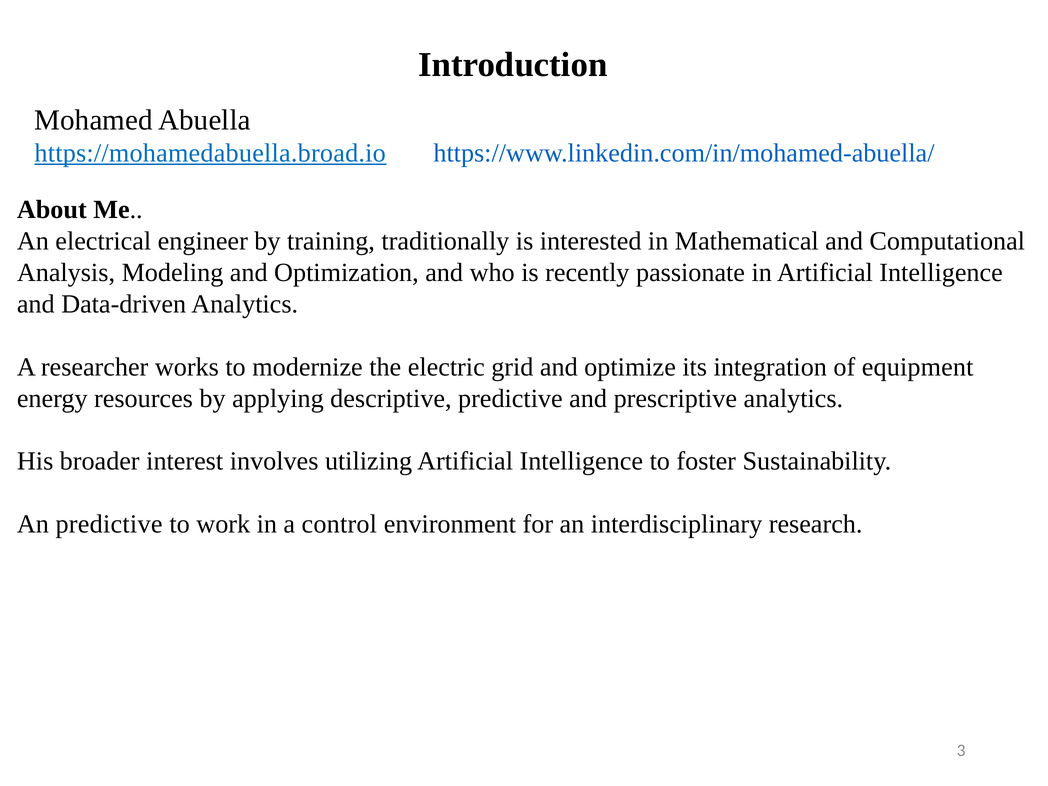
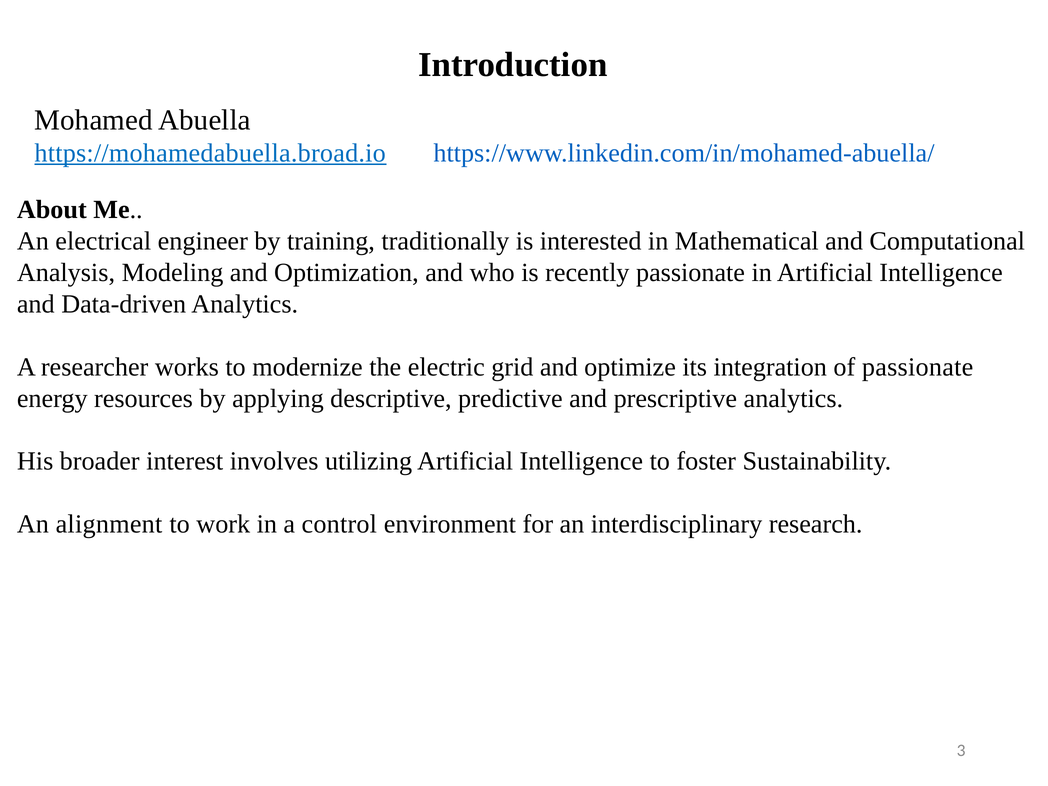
of equipment: equipment -> passionate (918, 367)
An predictive: predictive -> alignment (109, 524)
